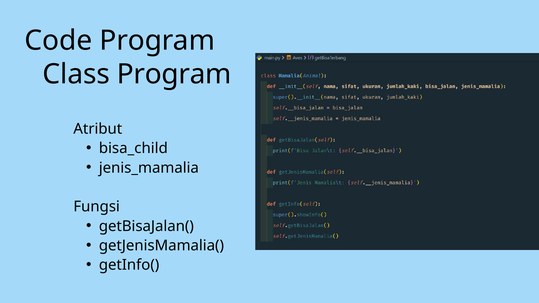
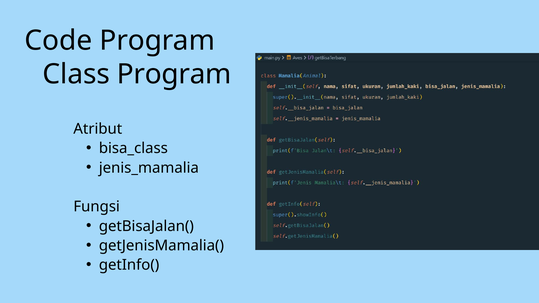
bisa_child: bisa_child -> bisa_class (133, 148)
